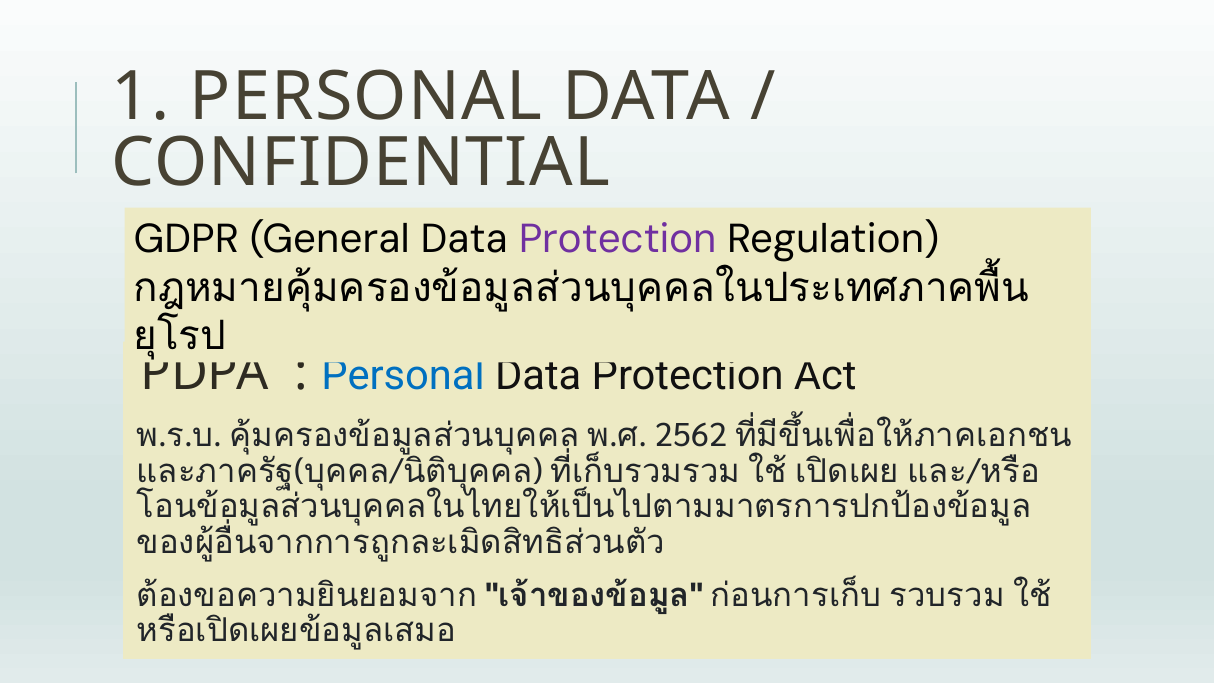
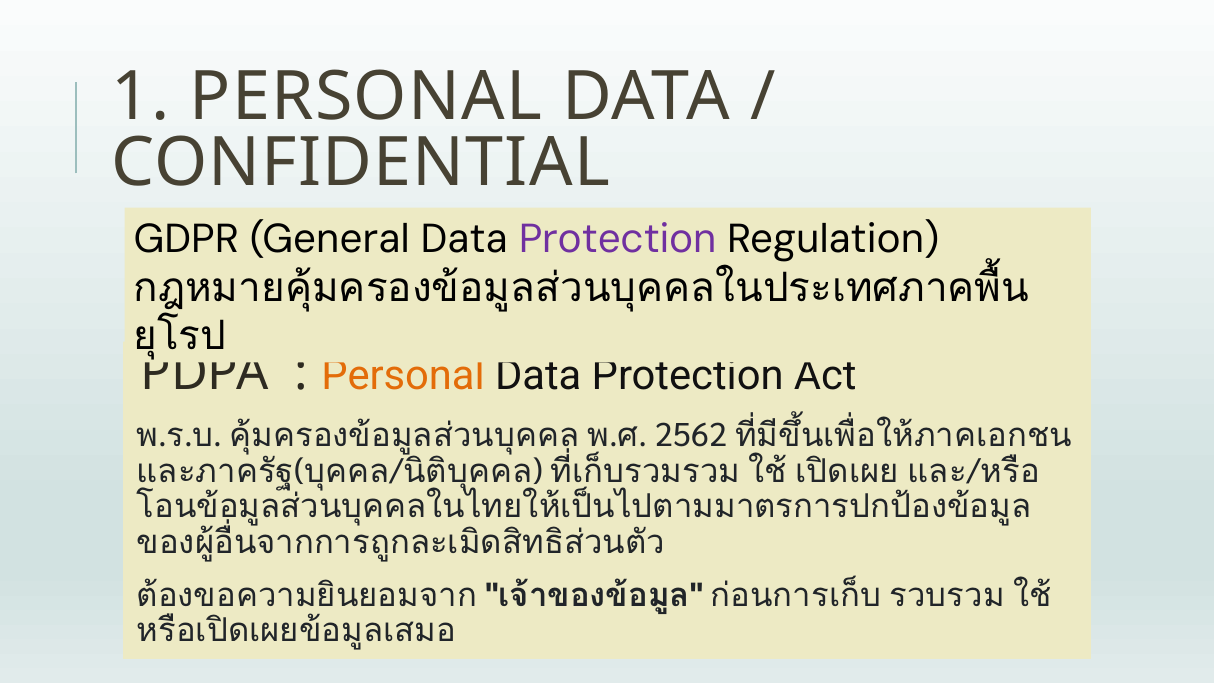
Personal colour: blue -> orange (403, 376)
